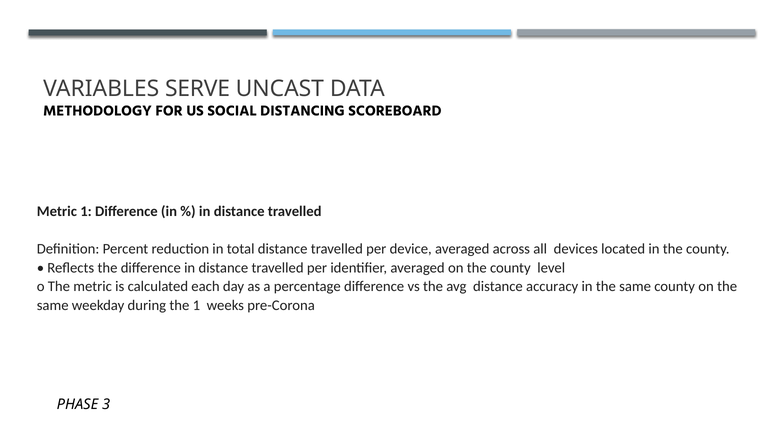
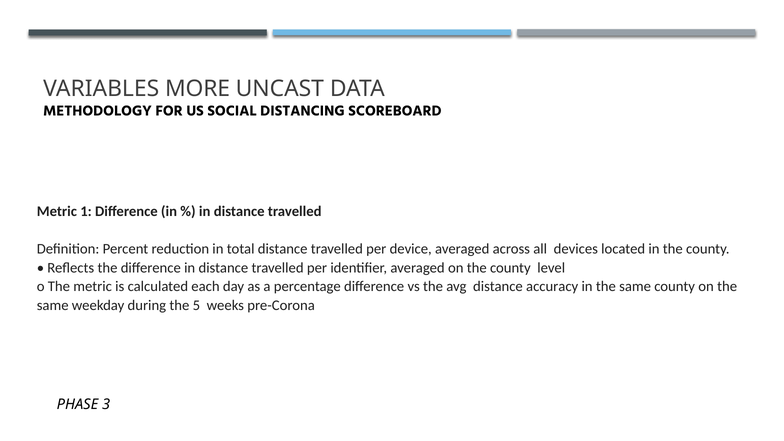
SERVE: SERVE -> MORE (198, 89)
the 1: 1 -> 5 (196, 305)
